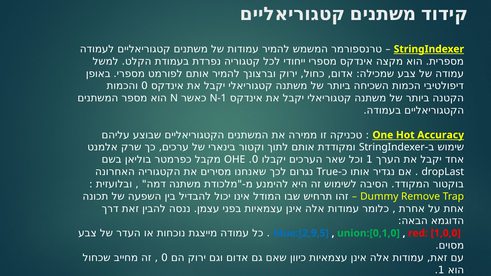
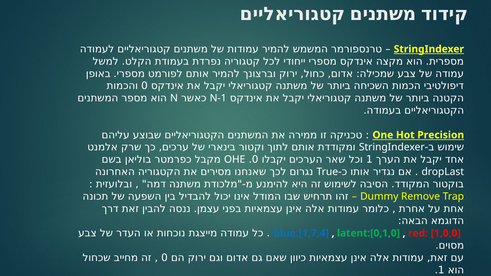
Accuracy: Accuracy -> Precision (441, 135)
blue:[2,9,5: blue:[2,9,5 -> blue:[1,7,4 (301, 233)
union:[0,1,0: union:[0,1,0 -> latent:[0,1,0 (368, 233)
